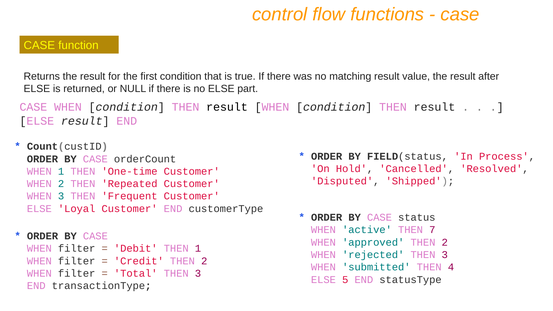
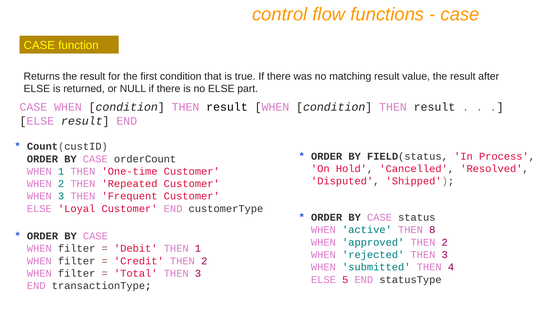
7: 7 -> 8 (432, 230)
